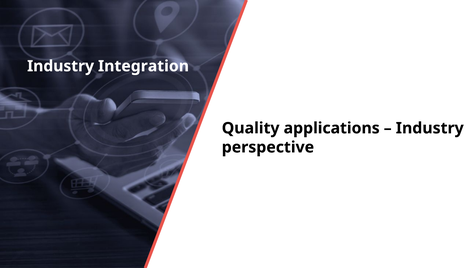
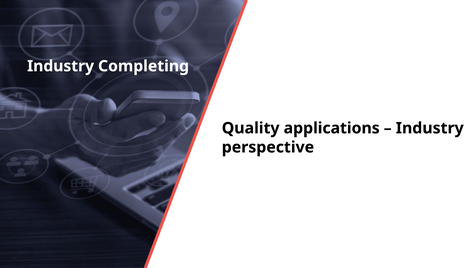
Integration: Integration -> Completing (144, 66)
